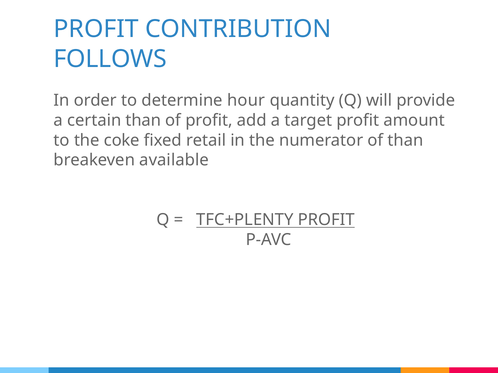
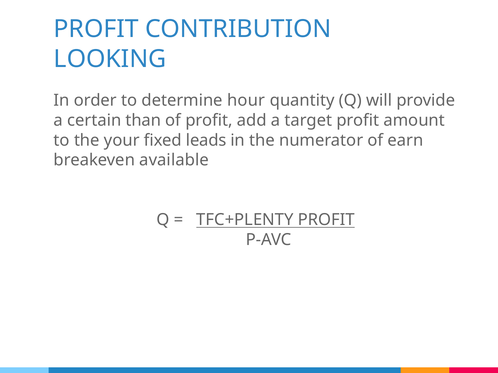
FOLLOWS: FOLLOWS -> LOOKING (110, 59)
coke: coke -> your (122, 140)
retail: retail -> leads (206, 140)
of than: than -> earn (405, 140)
